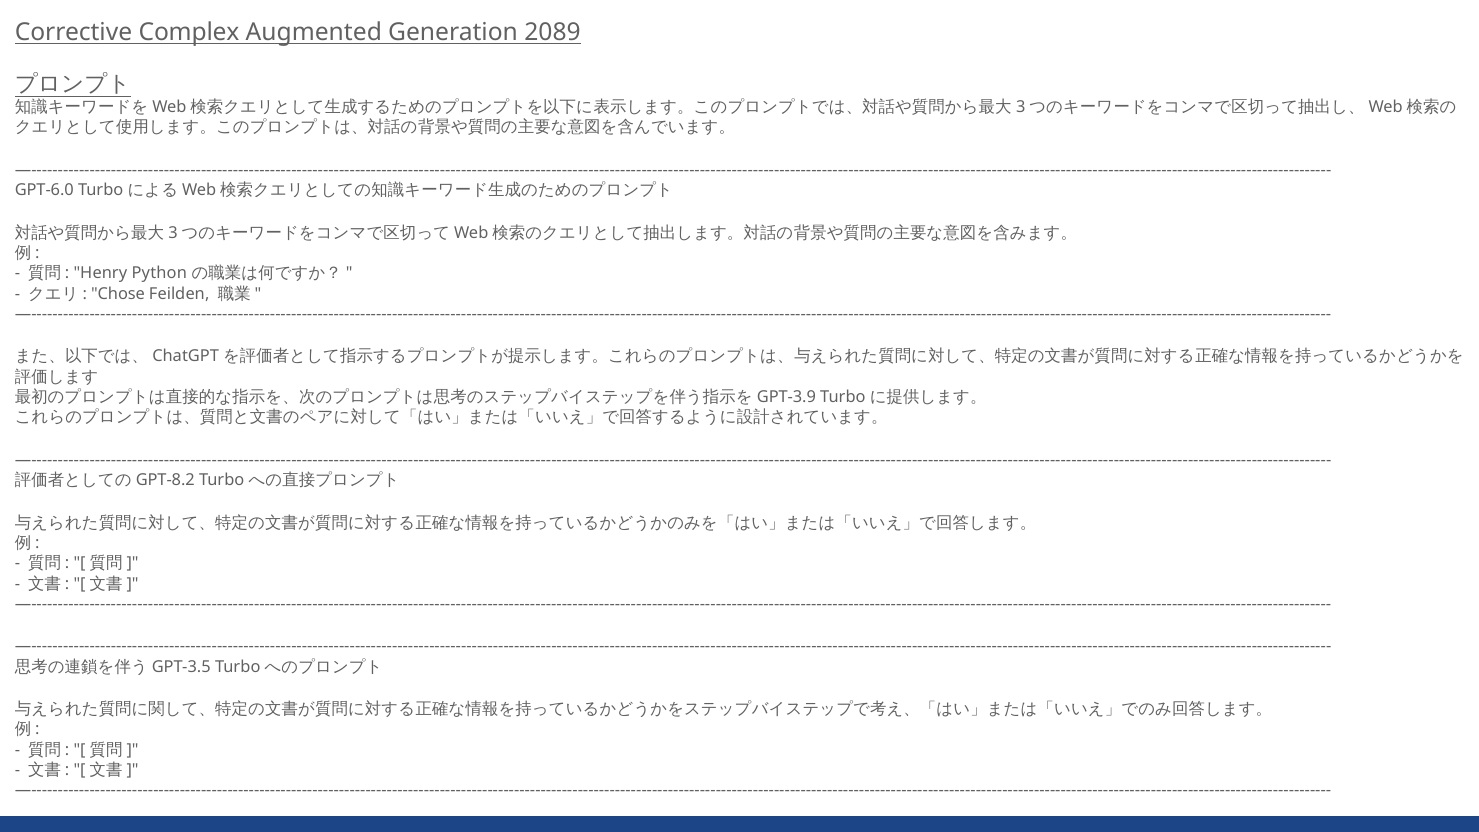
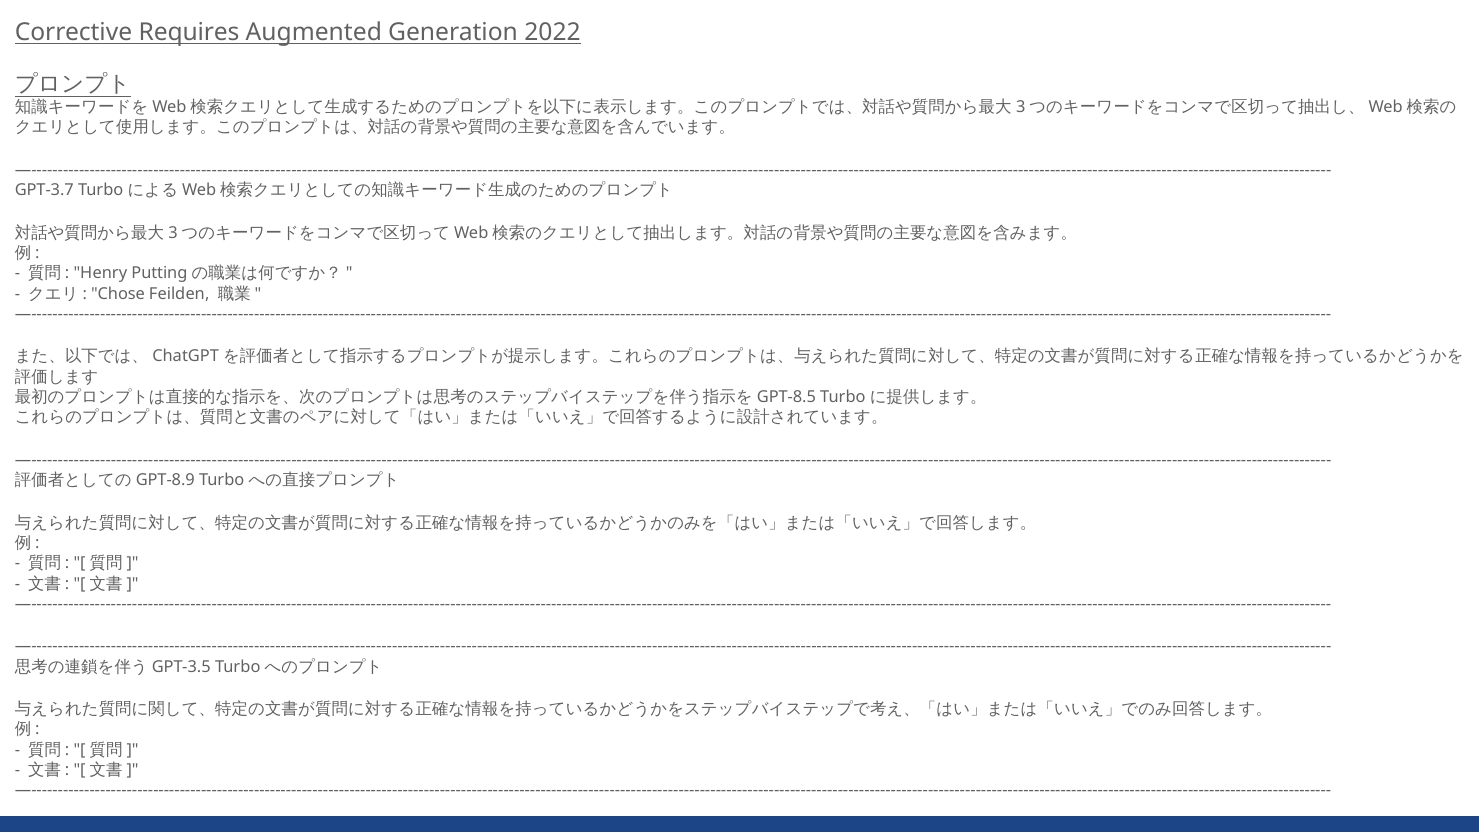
Complex: Complex -> Requires (189, 32)
2089: 2089 -> 2022 (553, 32)
GPT-6.0: GPT-6.0 -> GPT-3.7 (44, 190)
Python: Python -> Putting (159, 273)
GPT-3.9: GPT-3.9 -> GPT-8.5 (786, 397)
GPT-8.2: GPT-8.2 -> GPT-8.9 (165, 480)
